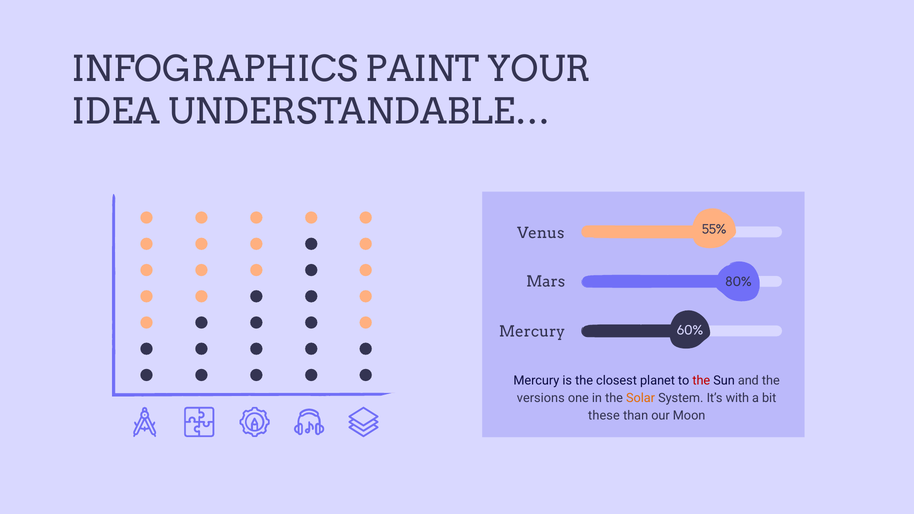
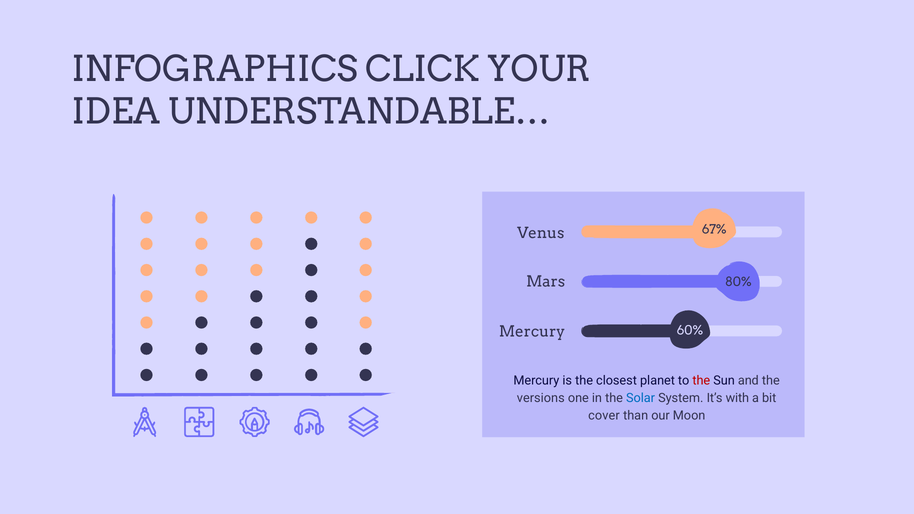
PAINT: PAINT -> CLICK (423, 70)
55%: 55% -> 67% (714, 230)
Solar colour: orange -> blue (641, 398)
these: these -> cover (604, 416)
